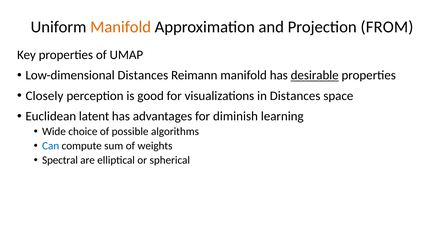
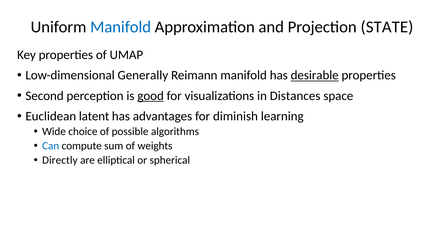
Manifold colour: orange -> blue (121, 27)
FROM: FROM -> STATE (387, 27)
Low-dimensional Distances: Distances -> Generally (143, 75)
Closely: Closely -> Second (45, 96)
good underline: none -> present (151, 96)
Spectral: Spectral -> Directly (60, 160)
